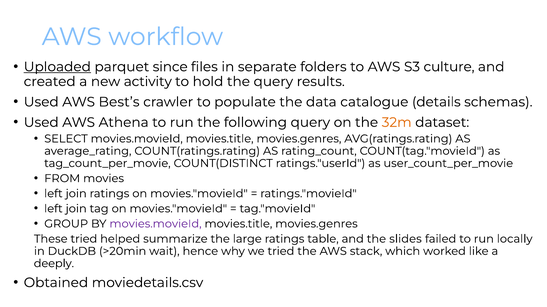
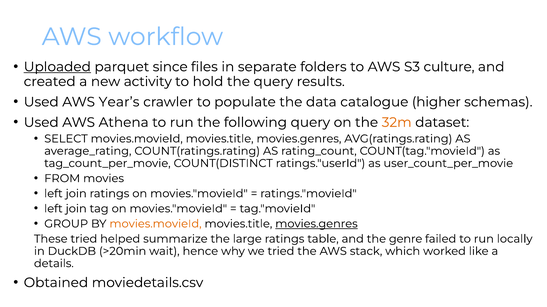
Best’s: Best’s -> Year’s (119, 102)
details: details -> higher (436, 102)
movies.movieId colour: purple -> orange (156, 224)
movies.genres underline: none -> present (316, 224)
slides: slides -> genre (406, 239)
deeply: deeply -> details (54, 264)
